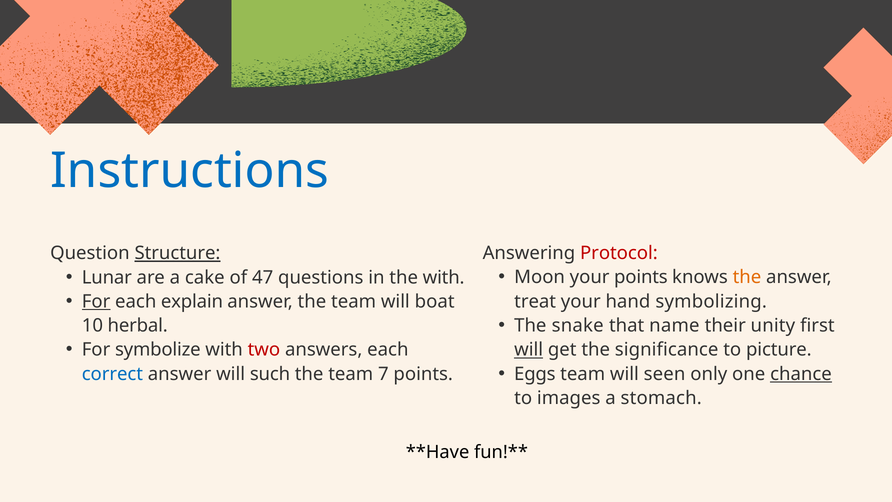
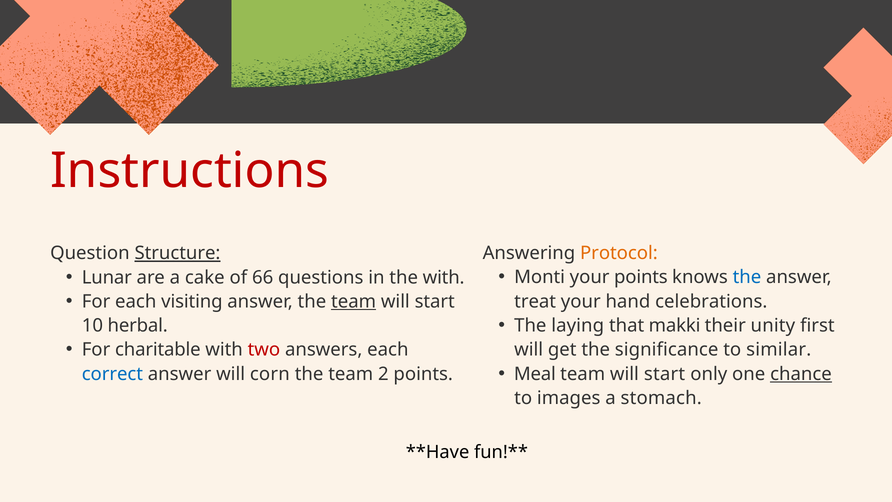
Instructions colour: blue -> red (190, 171)
Protocol colour: red -> orange (619, 253)
Moon: Moon -> Monti (540, 277)
the colour: orange -> blue (747, 277)
47: 47 -> 66 (263, 277)
For underline: present -> none (96, 301)
explain: explain -> visiting (192, 301)
team underline: none -> present (354, 301)
boat: boat -> start (435, 301)
symbolizing: symbolizing -> celebrations (711, 301)
snake: snake -> laying (578, 326)
name: name -> makki (675, 326)
symbolize: symbolize -> charitable (158, 350)
will underline: present -> none (529, 350)
picture: picture -> similar (779, 350)
Eggs: Eggs -> Meal (535, 374)
seen: seen -> start (665, 374)
such: such -> corn (270, 374)
7: 7 -> 2 (383, 374)
